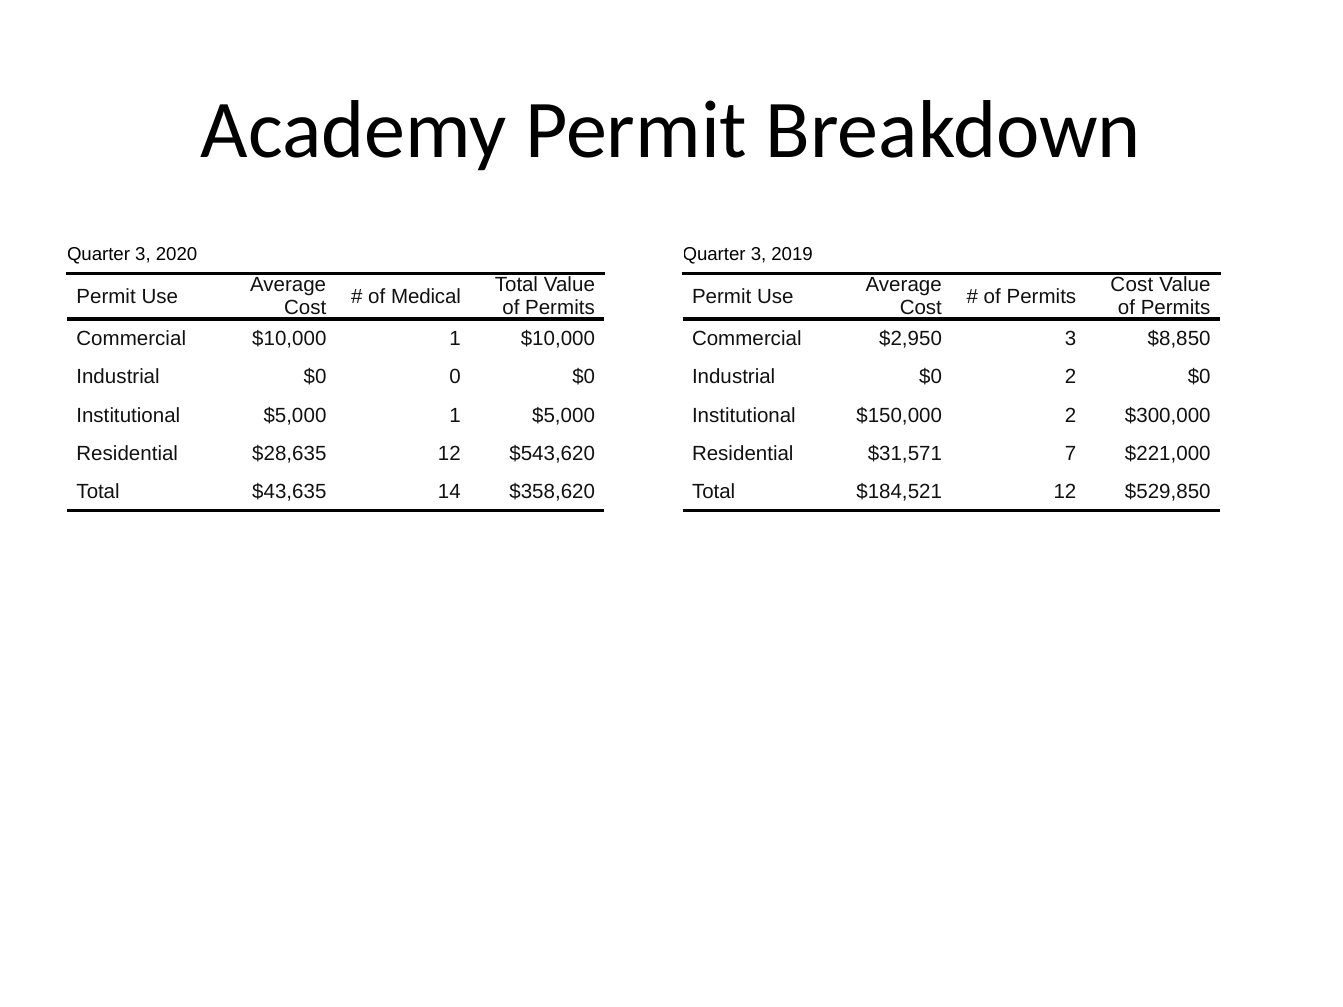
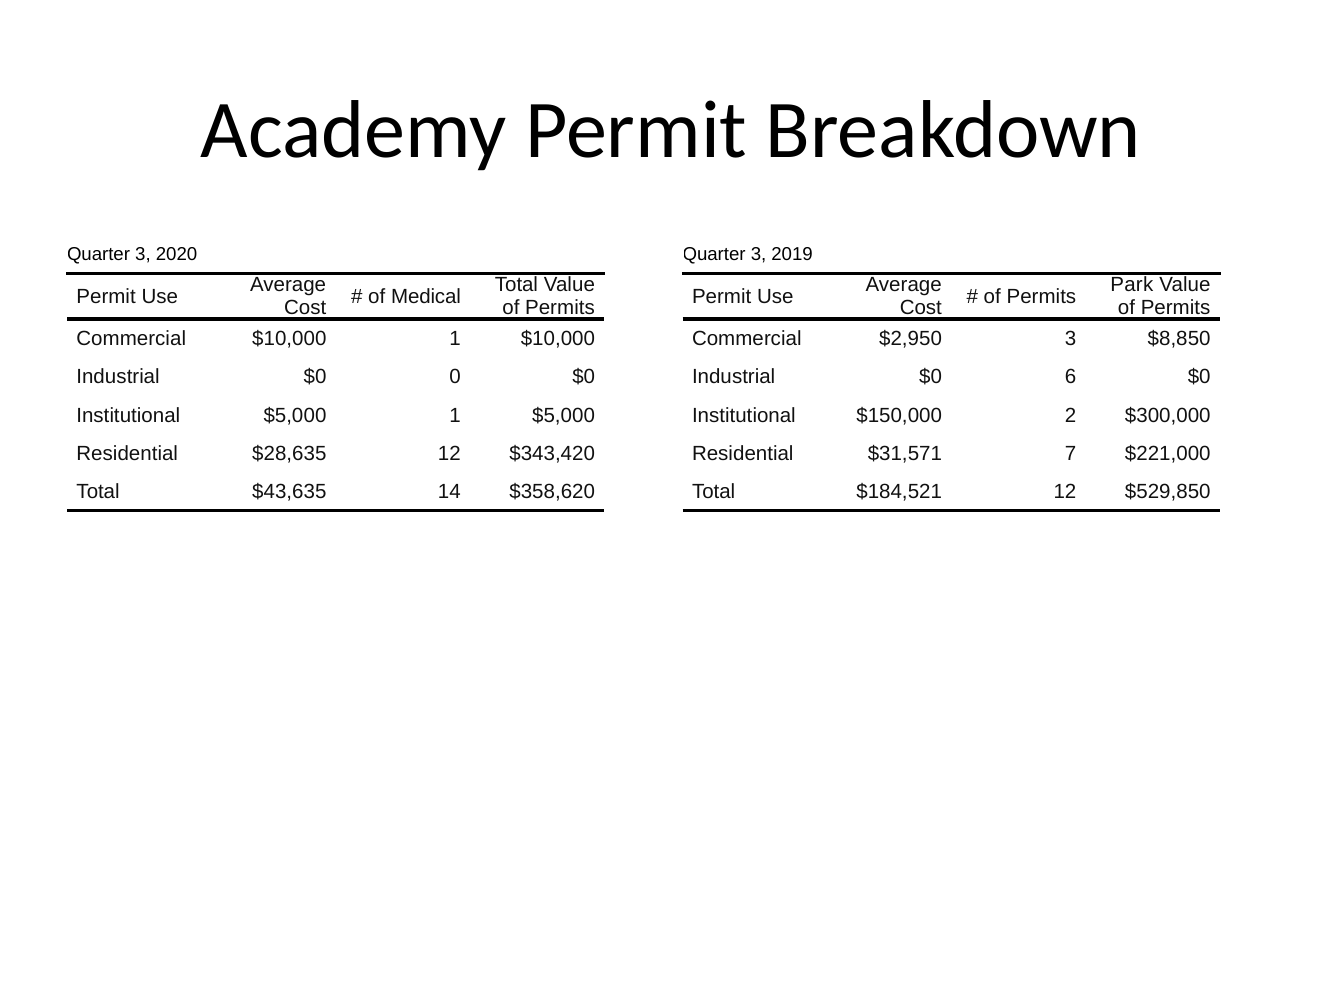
Cost: Cost -> Park (1132, 285)
$0 2: 2 -> 6 (1071, 377)
$543,620: $543,620 -> $343,420 (552, 454)
